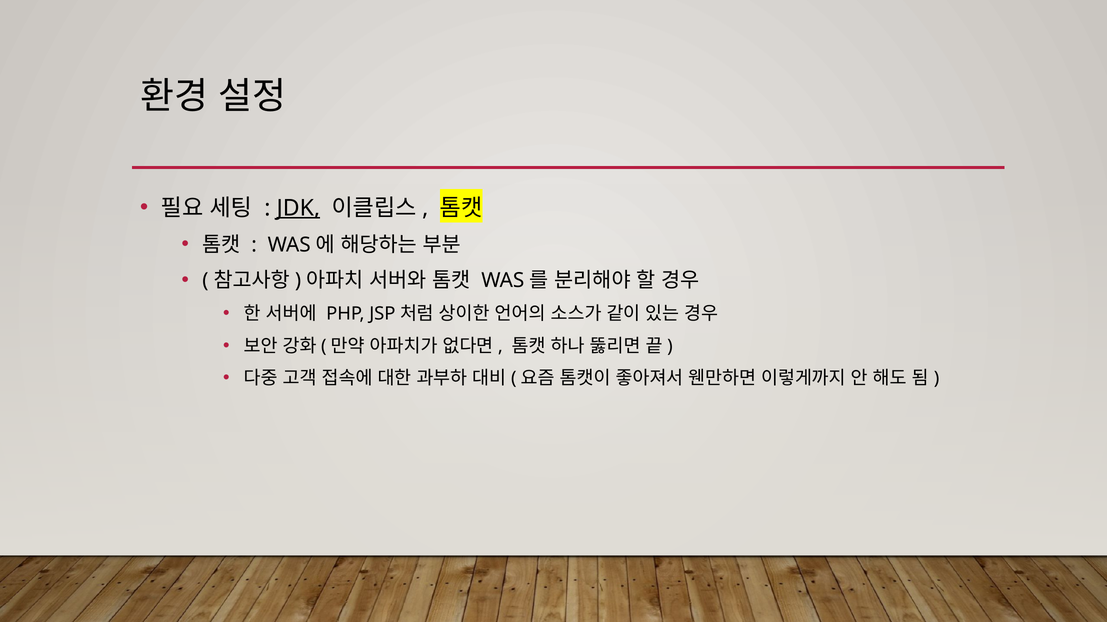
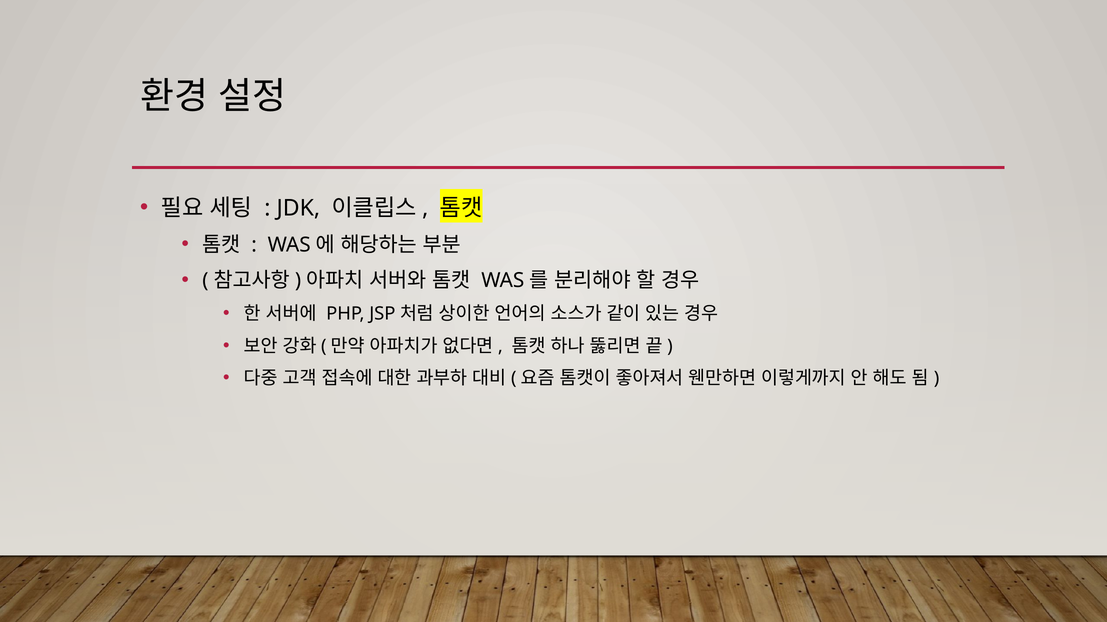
JDK underline: present -> none (298, 208)
